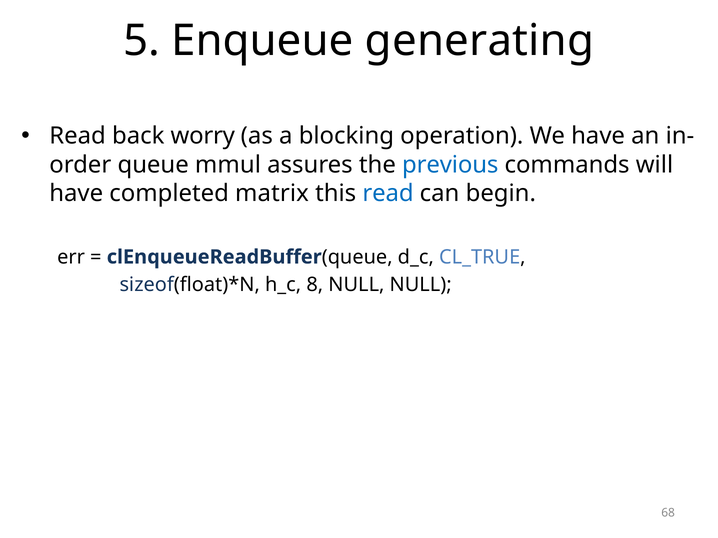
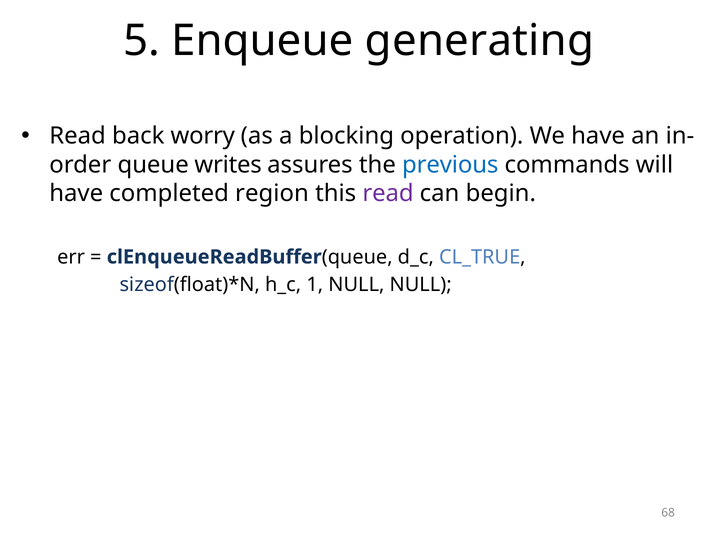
mmul: mmul -> writes (228, 165)
matrix: matrix -> region (272, 194)
read colour: blue -> purple (388, 194)
8: 8 -> 1 (315, 285)
